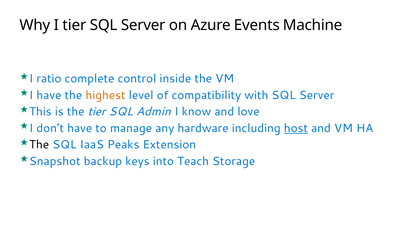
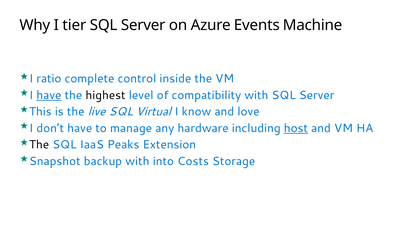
have underline: none -> present (49, 95)
highest colour: orange -> black (105, 95)
the tier: tier -> live (97, 112)
Admin: Admin -> Virtual (154, 112)
backup keys: keys -> with (137, 161)
Teach: Teach -> Costs (193, 161)
